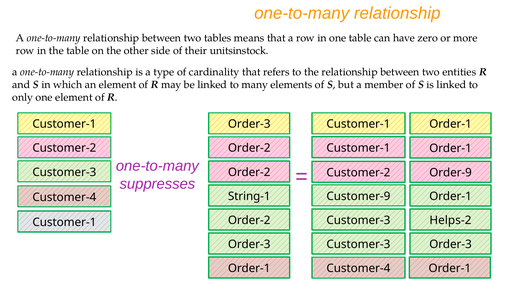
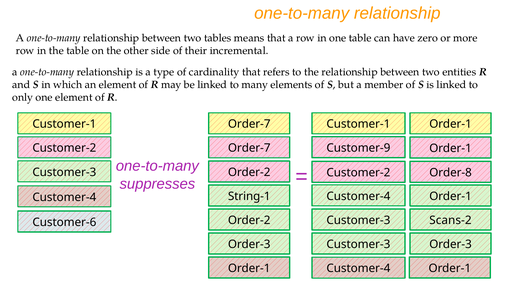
unitsinstock: unitsinstock -> incremental (239, 51)
Order-3: Order-3 -> Order-7 (249, 124)
Customer-1: Customer-1 -> Customer-9 (358, 148)
Customer-2 Order-2: Order-2 -> Order-7 (249, 148)
Order-9: Order-9 -> Order-8 (451, 172)
Customer-9: Customer-9 -> Customer-4 (358, 196)
Helps-2: Helps-2 -> Scans-2 (450, 220)
Customer-1: Customer-1 -> Customer-6 (64, 222)
